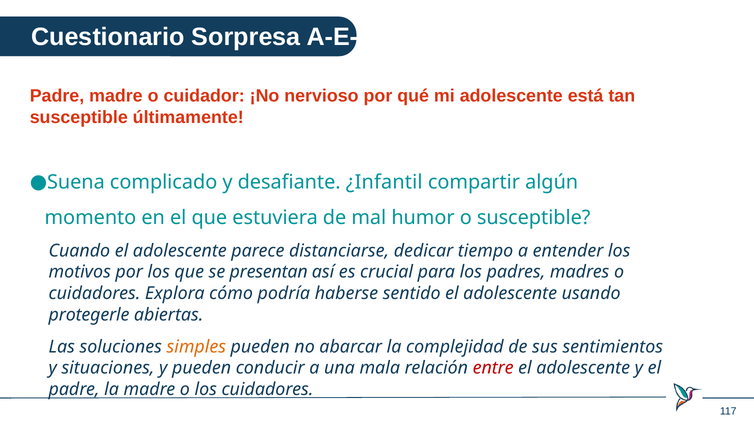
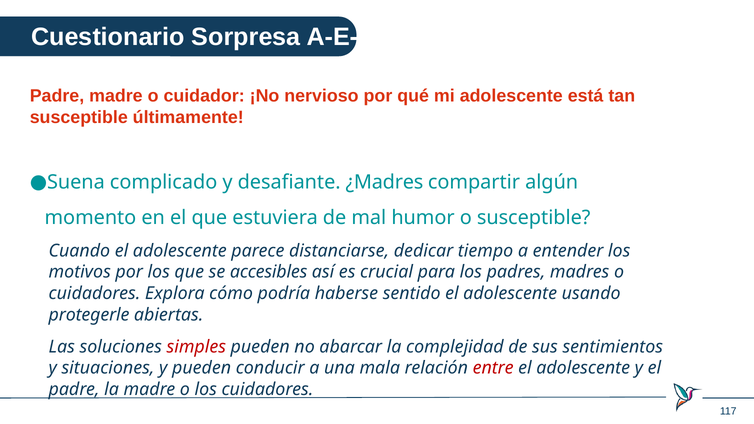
¿Infantil: ¿Infantil -> ¿Madres (384, 182)
presentan: presentan -> accesibles (269, 272)
simples colour: orange -> red (196, 347)
